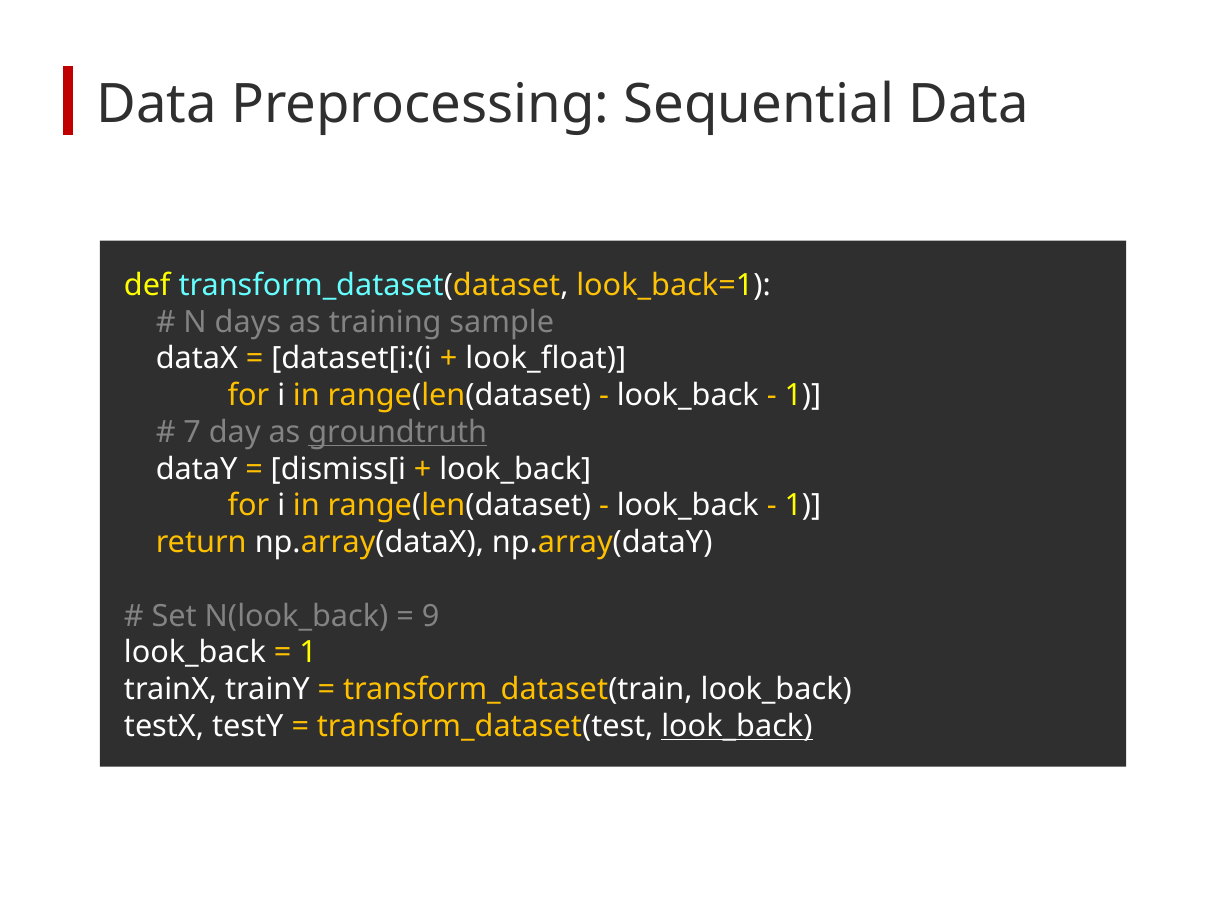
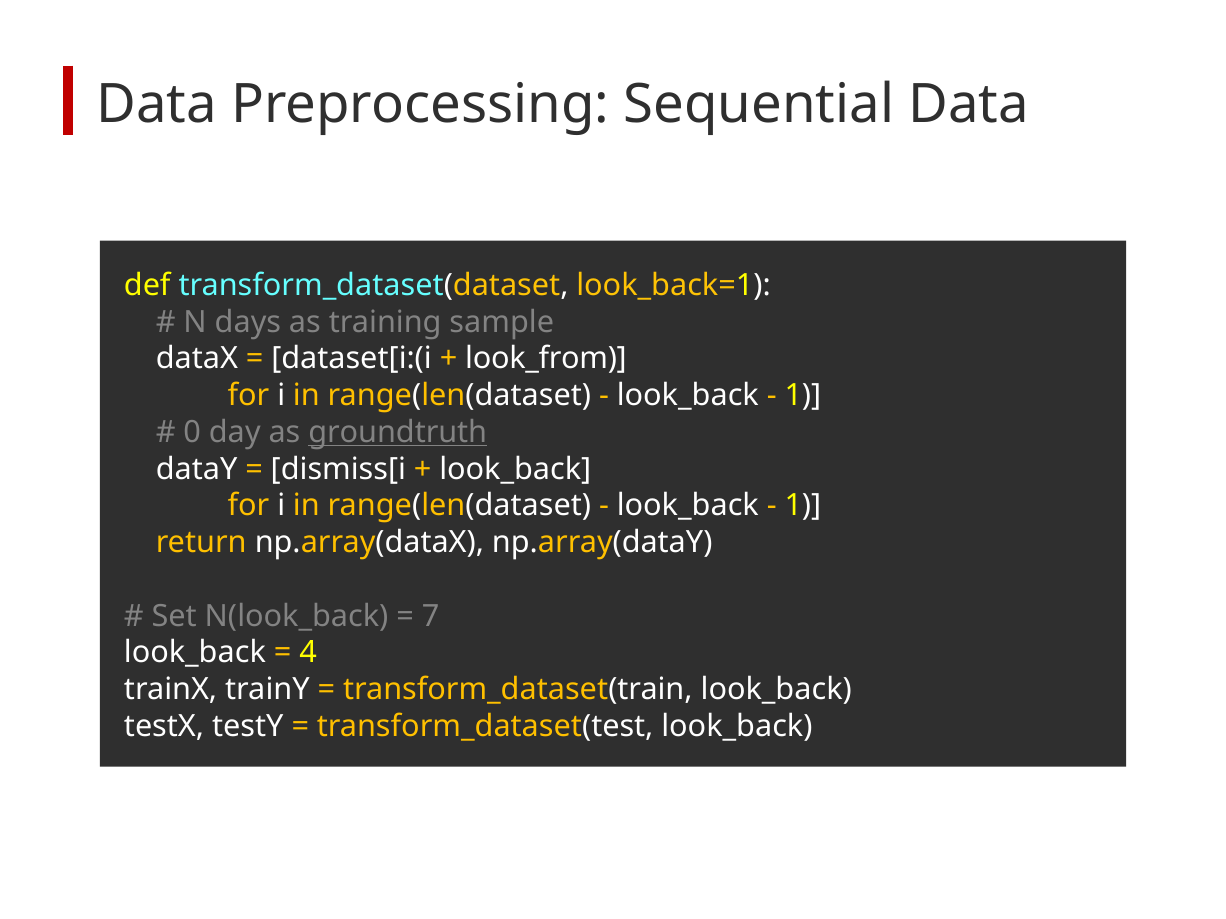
look_float: look_float -> look_from (546, 359)
7: 7 -> 0 (192, 433)
9: 9 -> 7 (431, 616)
1: 1 -> 4 (308, 653)
look_back underline: present -> none (737, 727)
